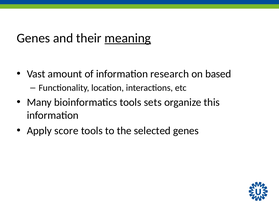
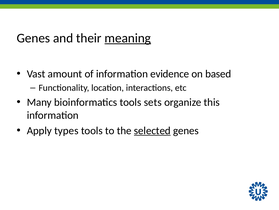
research: research -> evidence (170, 74)
score: score -> types (66, 130)
selected underline: none -> present (152, 130)
